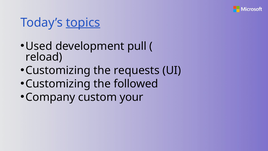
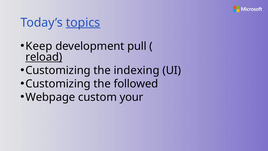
Used: Used -> Keep (39, 46)
reload underline: none -> present (44, 57)
requests: requests -> indexing (137, 70)
Company: Company -> Webpage (50, 97)
